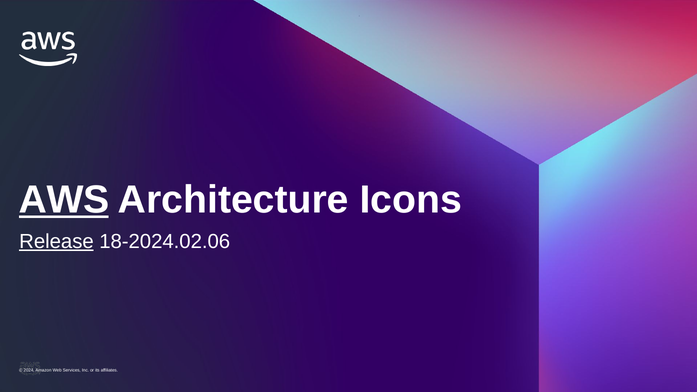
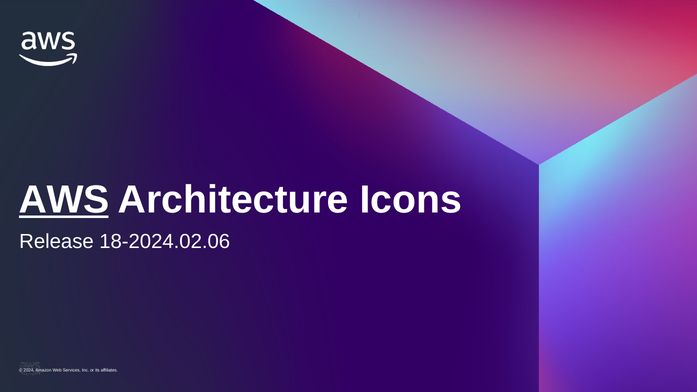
Release underline: present -> none (56, 241)
